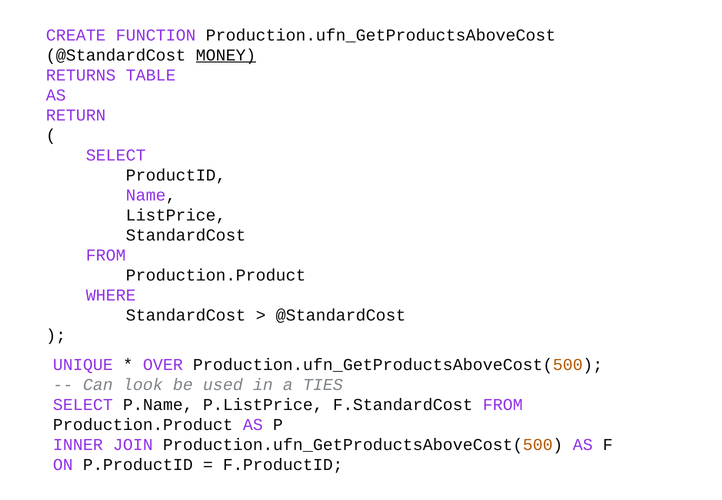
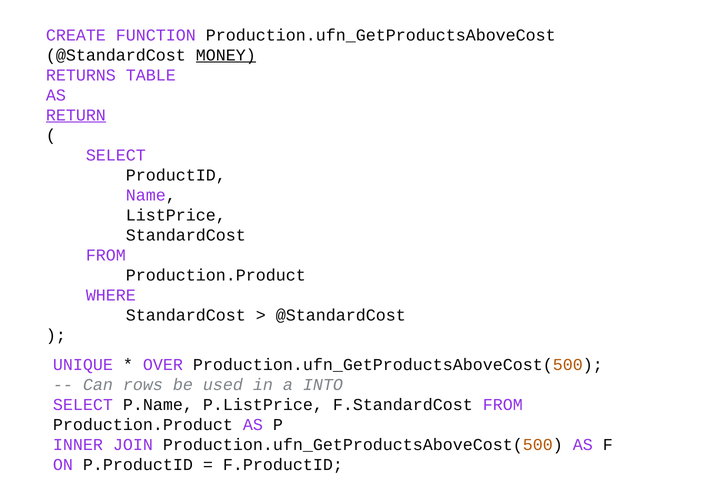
RETURN underline: none -> present (76, 115)
look: look -> rows (143, 385)
TIES: TIES -> INTO (323, 385)
